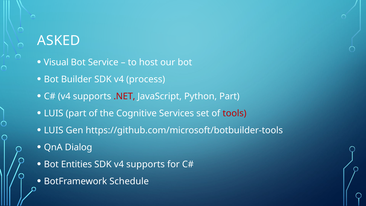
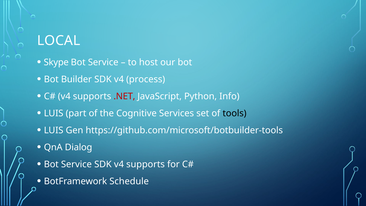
ASKED: ASKED -> LOCAL (59, 41)
Visual: Visual -> Skype (56, 62)
Python Part: Part -> Info (229, 96)
tools colour: red -> black (235, 113)
Entities: Entities -> Service (76, 164)
